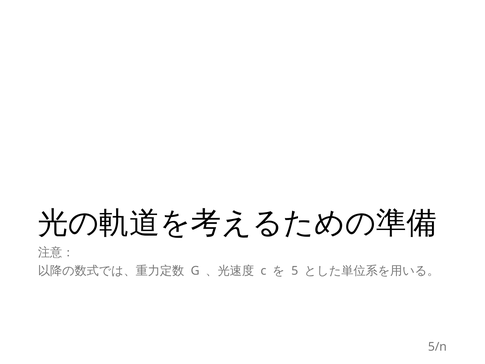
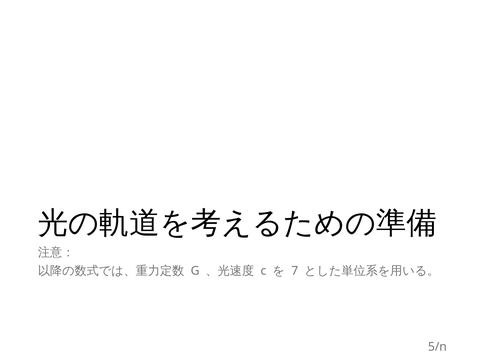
5: 5 -> 7 (295, 271)
